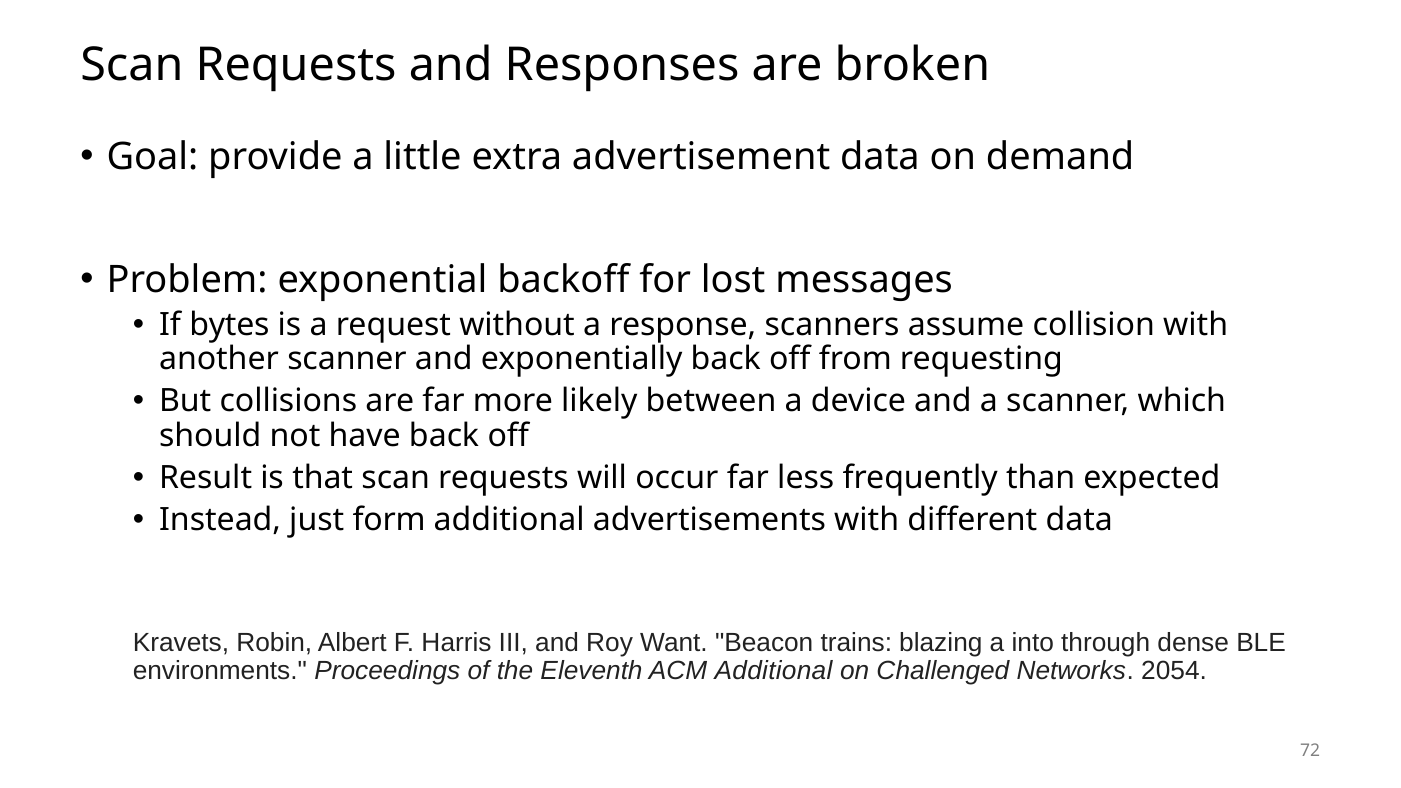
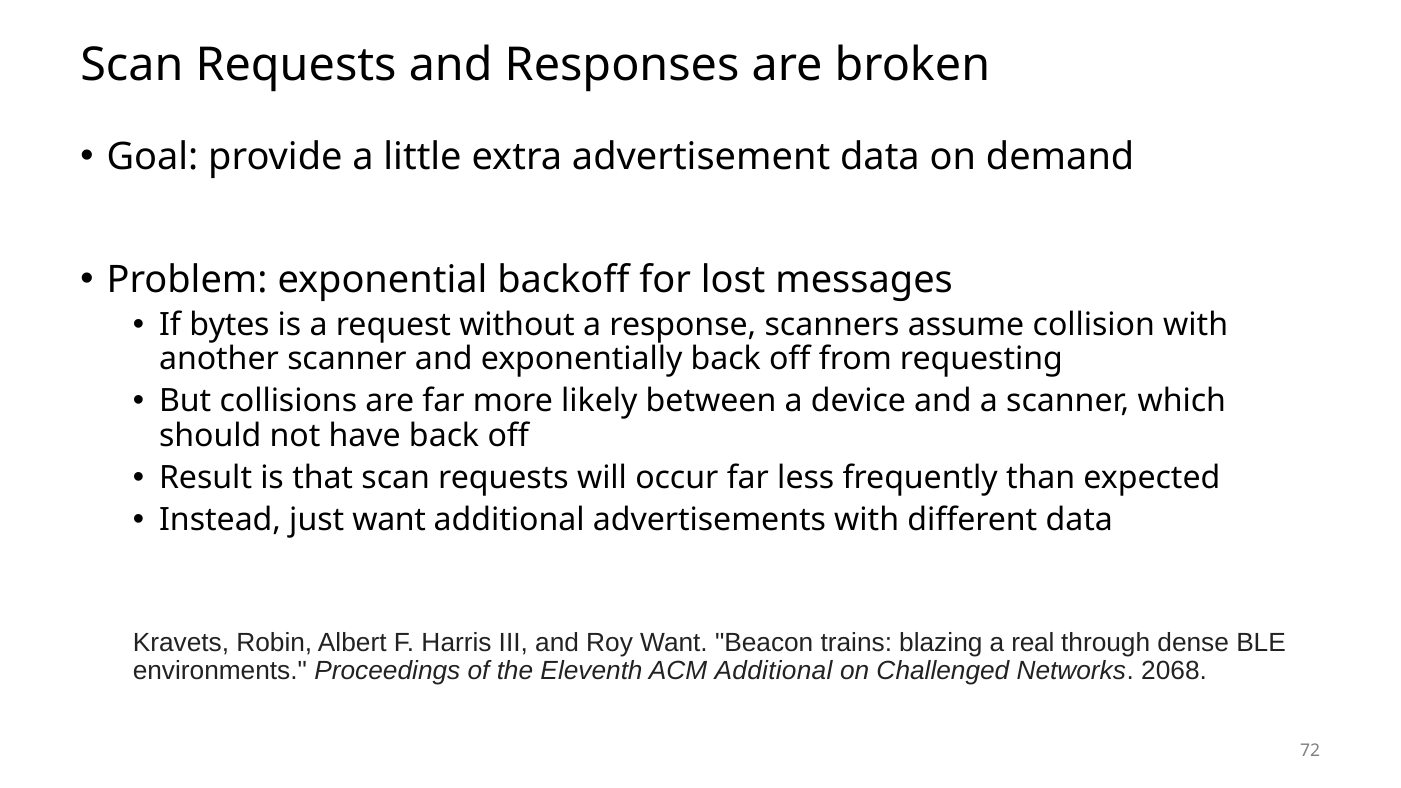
just form: form -> want (389, 520)
into: into -> real (1033, 643)
2054: 2054 -> 2068 (1174, 671)
